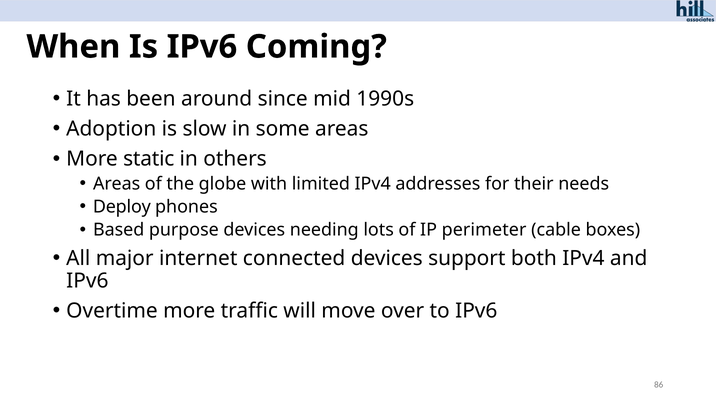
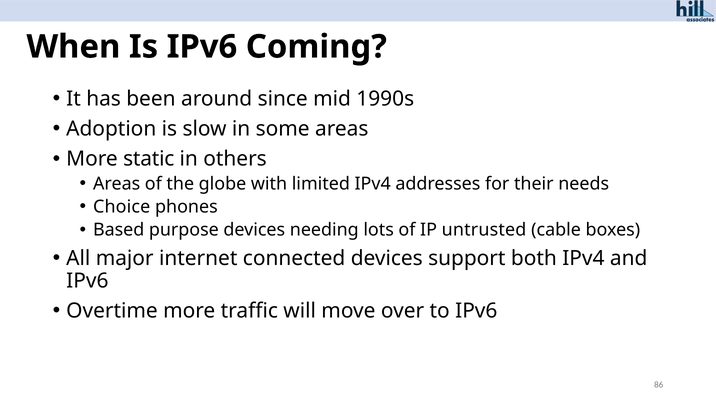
Deploy: Deploy -> Choice (122, 207)
perimeter: perimeter -> untrusted (484, 230)
